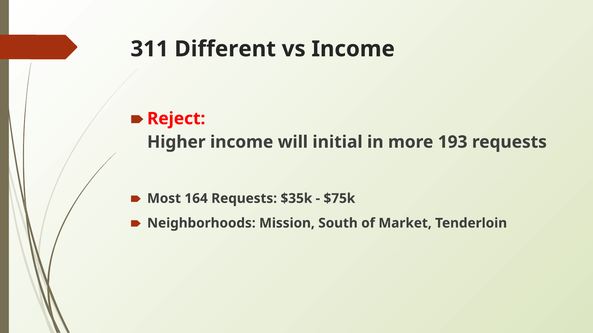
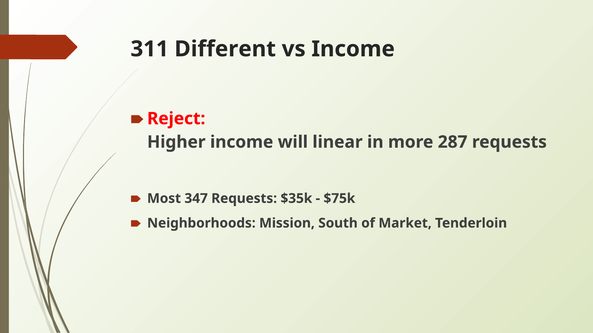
initial: initial -> linear (338, 142)
193: 193 -> 287 (453, 142)
164: 164 -> 347 (196, 199)
